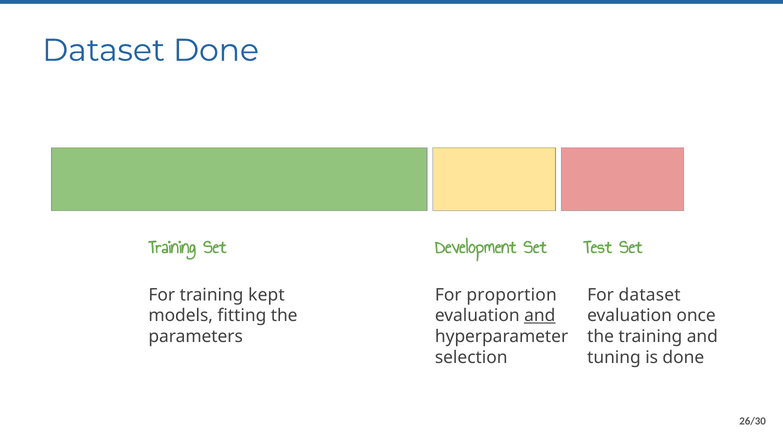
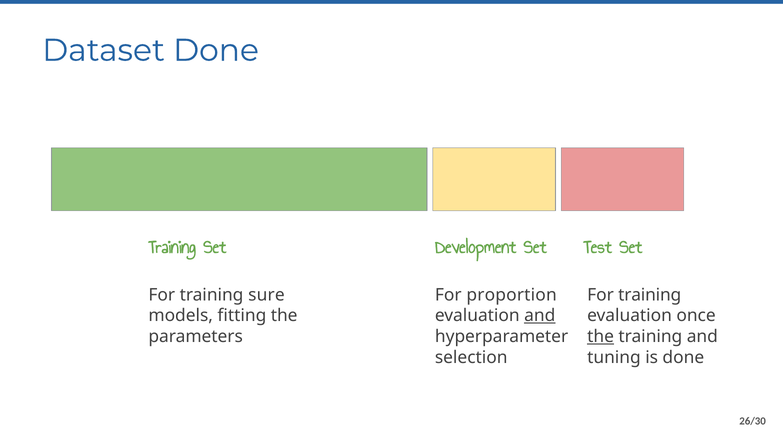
kept: kept -> sure (266, 295)
dataset: dataset -> training (650, 295)
the underline: none -> present (601, 337)
